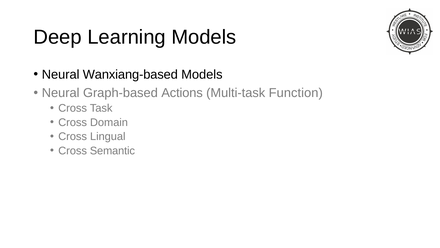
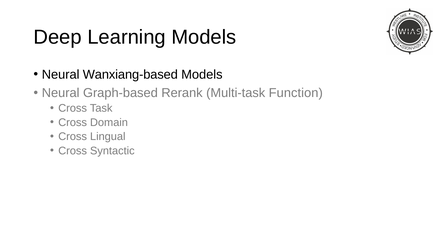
Actions: Actions -> Rerank (182, 93)
Semantic: Semantic -> Syntactic (112, 150)
